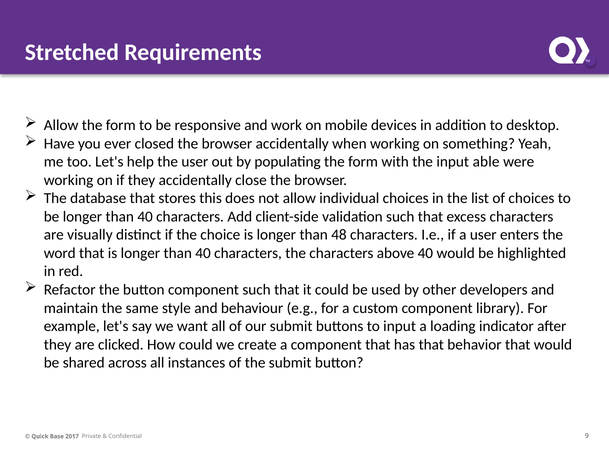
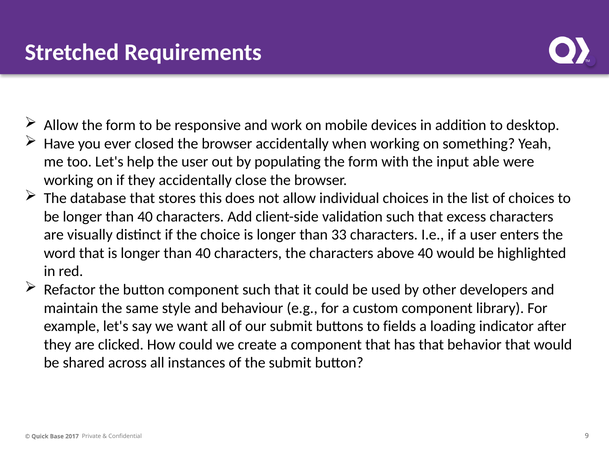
48: 48 -> 33 (339, 235)
to input: input -> fields (400, 326)
